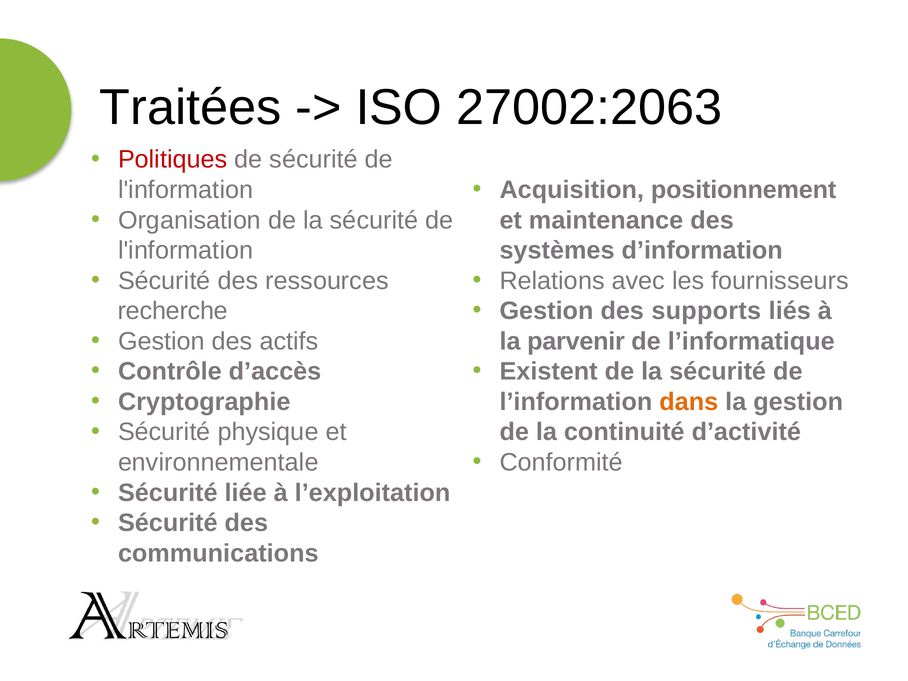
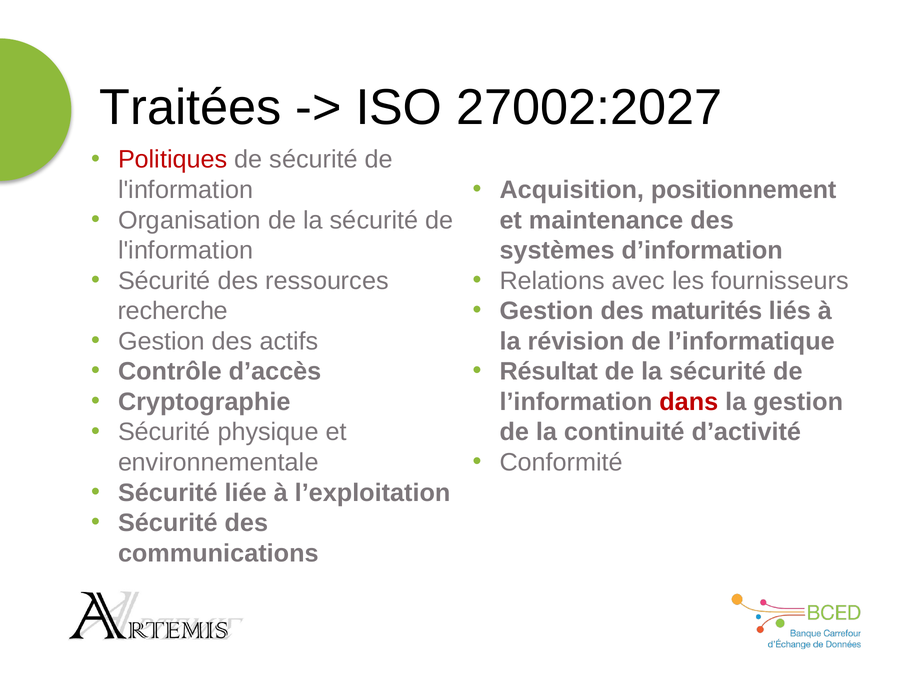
27002:2063: 27002:2063 -> 27002:2027 (589, 108)
supports: supports -> maturités (706, 311)
parvenir: parvenir -> révision (576, 341)
Existent: Existent -> Résultat (549, 372)
dans colour: orange -> red (689, 402)
